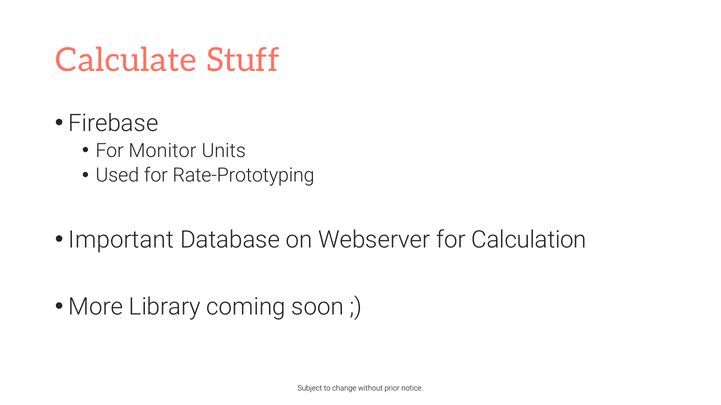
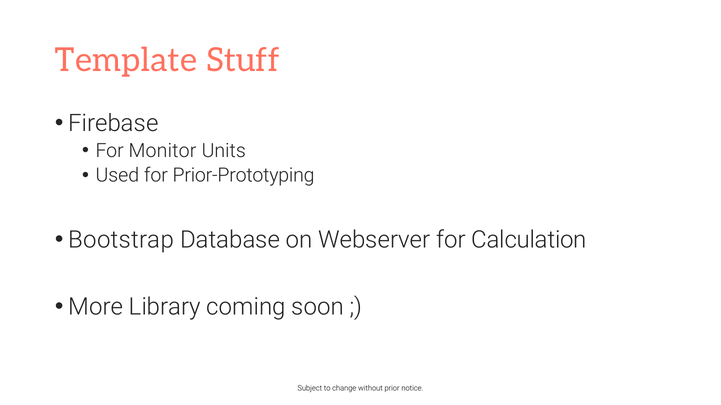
Calculate: Calculate -> Template (126, 61)
Rate-Prototyping: Rate-Prototyping -> Prior-Prototyping (244, 176)
Important: Important -> Bootstrap (121, 240)
